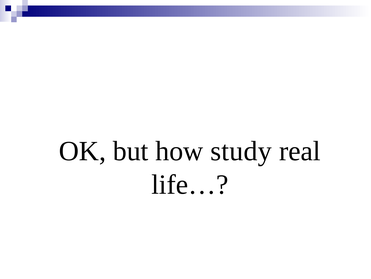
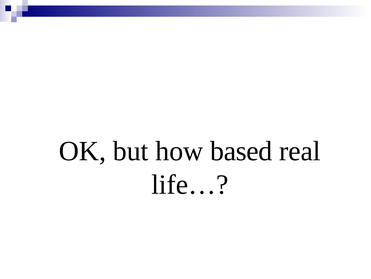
study: study -> based (241, 151)
